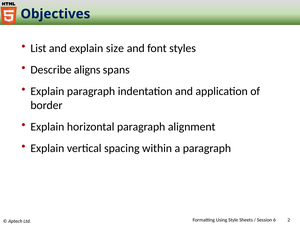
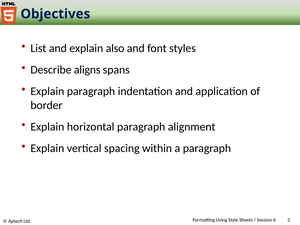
size: size -> also (115, 48)
